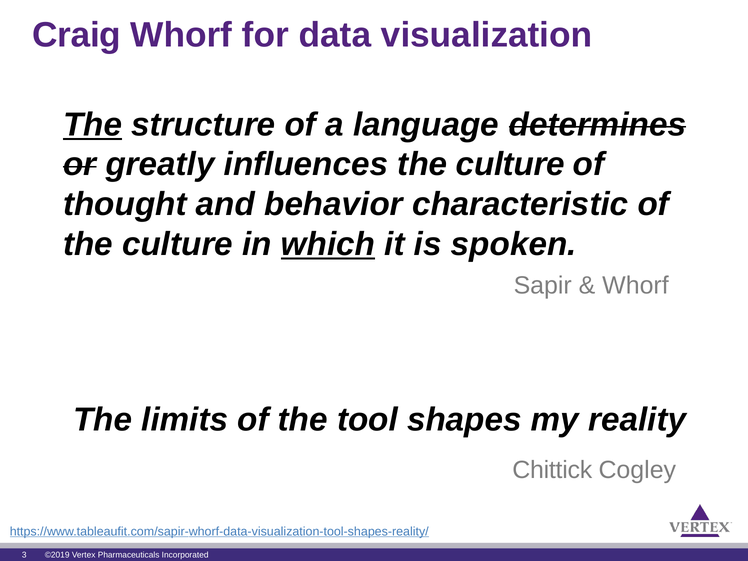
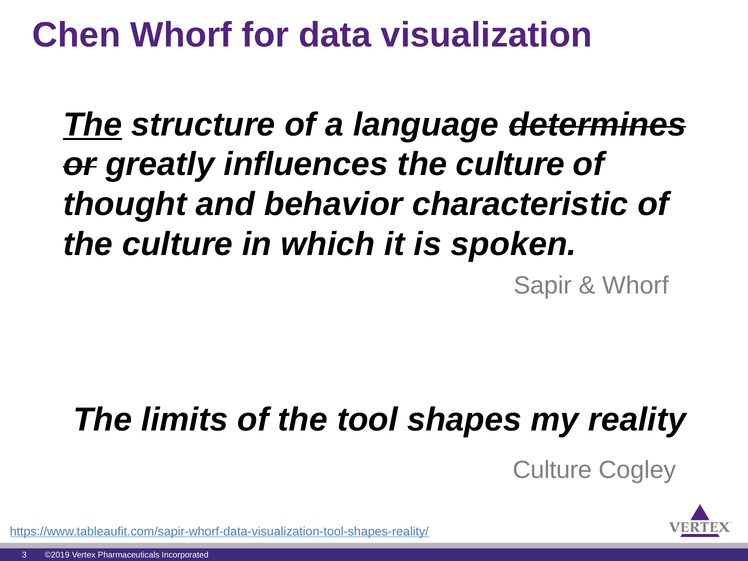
Craig: Craig -> Chen (76, 35)
which underline: present -> none (328, 244)
Chittick: Chittick -> Culture (552, 470)
